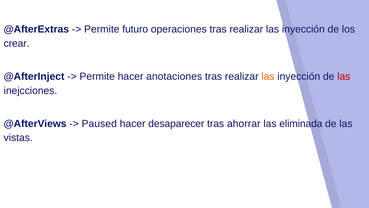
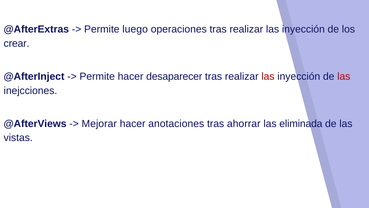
futuro: futuro -> luego (135, 29)
anotaciones: anotaciones -> desaparecer (174, 76)
las colour: orange -> red (268, 76)
Paused: Paused -> Mejorar (99, 123)
desaparecer: desaparecer -> anotaciones (176, 123)
